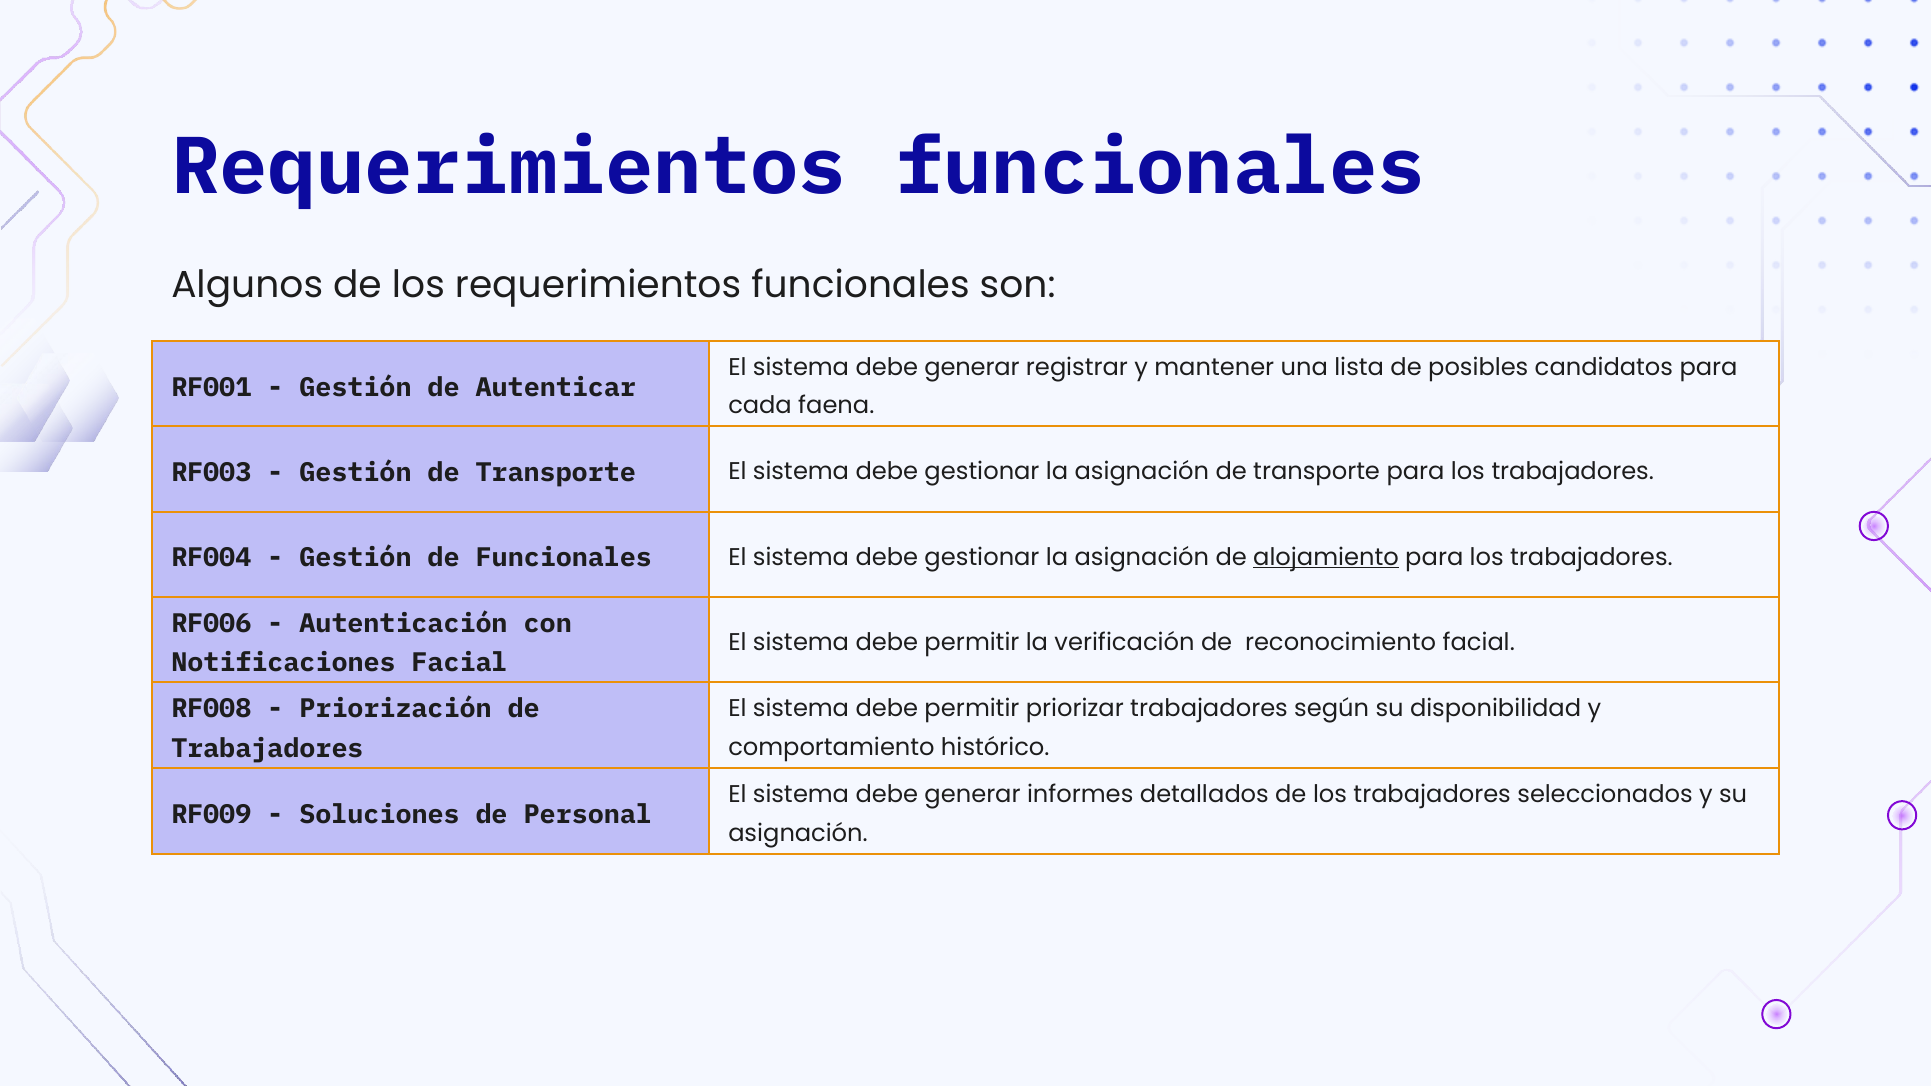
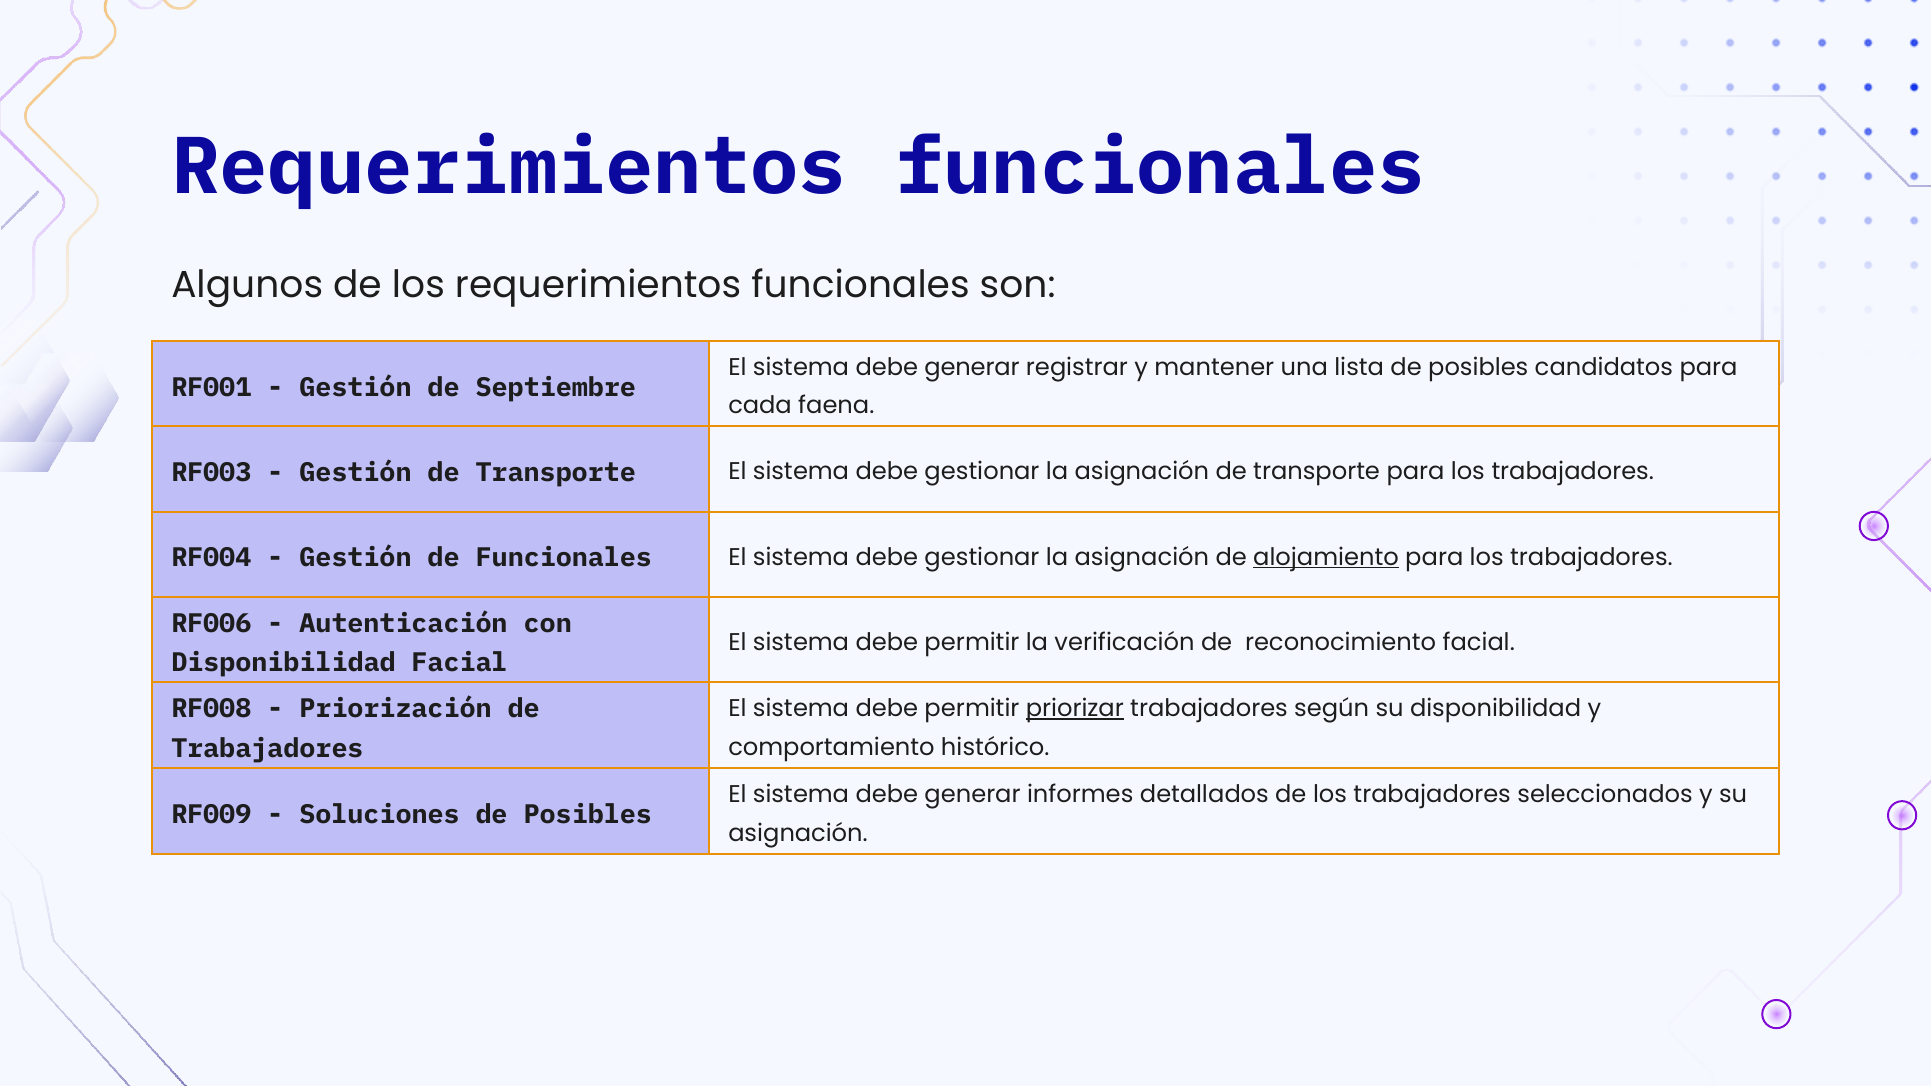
Autenticar: Autenticar -> Septiembre (556, 387)
Notificaciones: Notificaciones -> Disponibilidad (283, 663)
priorizar underline: none -> present (1075, 709)
Personal: Personal -> Posibles (588, 815)
